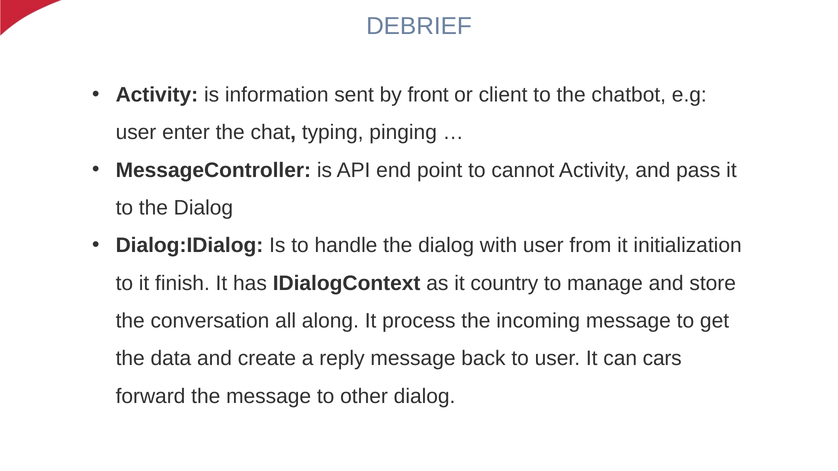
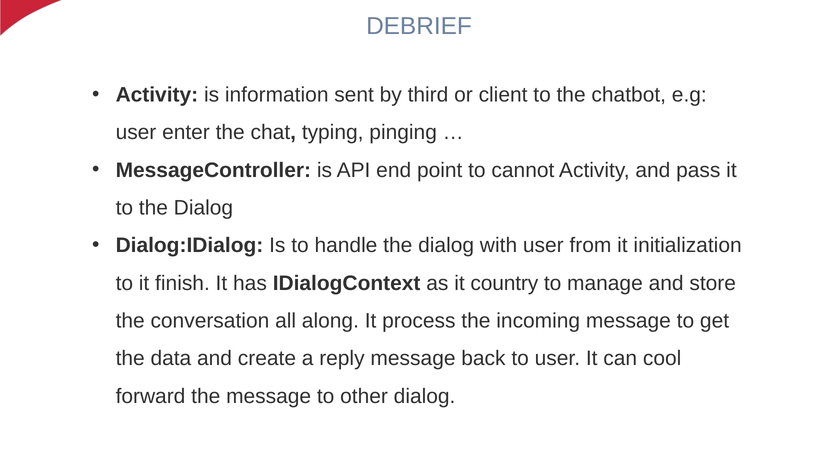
front: front -> third (428, 95)
cars: cars -> cool (662, 359)
